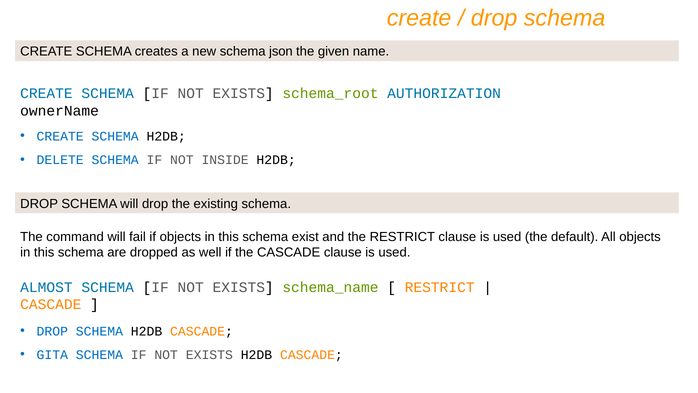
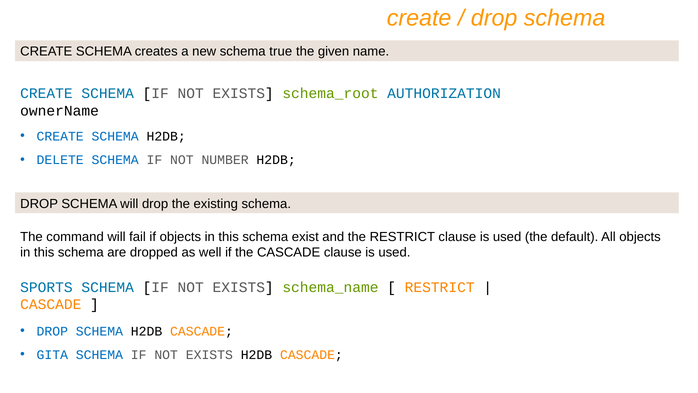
json: json -> true (281, 52)
INSIDE: INSIDE -> NUMBER (225, 160)
ALMOST: ALMOST -> SPORTS (46, 287)
